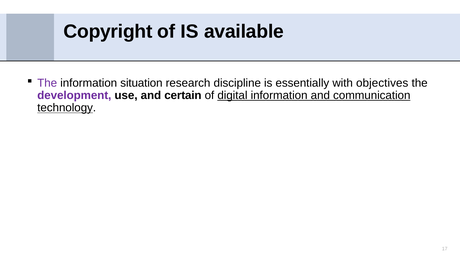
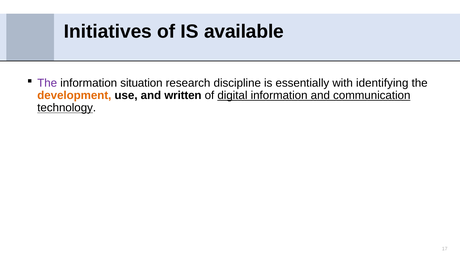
Copyright: Copyright -> Initiatives (108, 31)
objectives: objectives -> identifying (382, 83)
development colour: purple -> orange (74, 96)
certain: certain -> written (183, 96)
